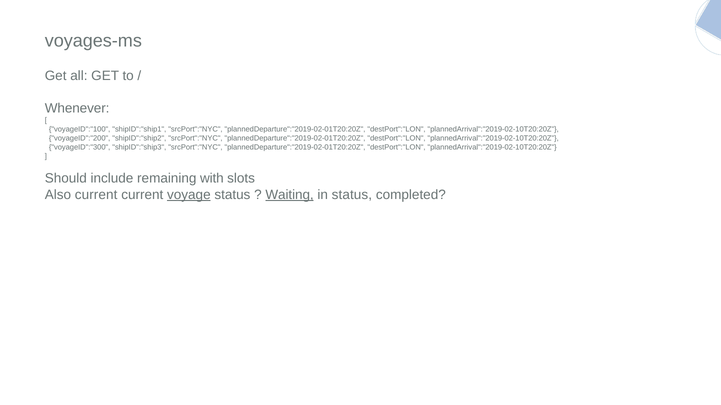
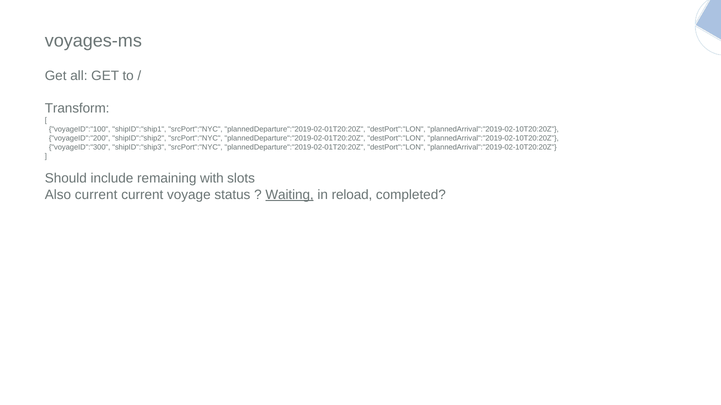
Whenever: Whenever -> Transform (77, 108)
voyage underline: present -> none (189, 195)
in status: status -> reload (352, 195)
